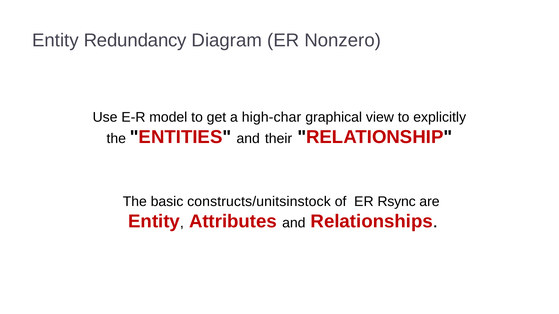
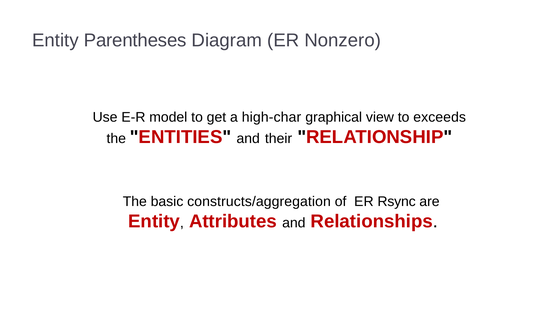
Redundancy: Redundancy -> Parentheses (135, 40)
explicitly: explicitly -> exceeds (440, 117)
constructs/unitsinstock: constructs/unitsinstock -> constructs/aggregation (259, 202)
